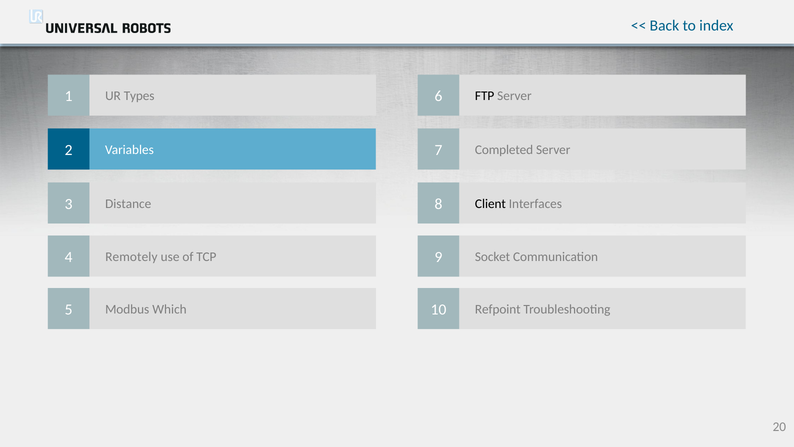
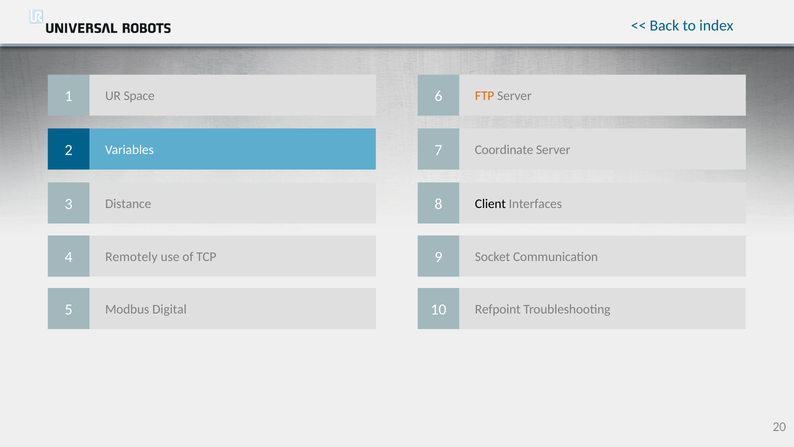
Types: Types -> Space (139, 96)
FTP colour: black -> orange (485, 96)
Completed: Completed -> Coordinate (504, 150)
Which: Which -> Digital (169, 309)
